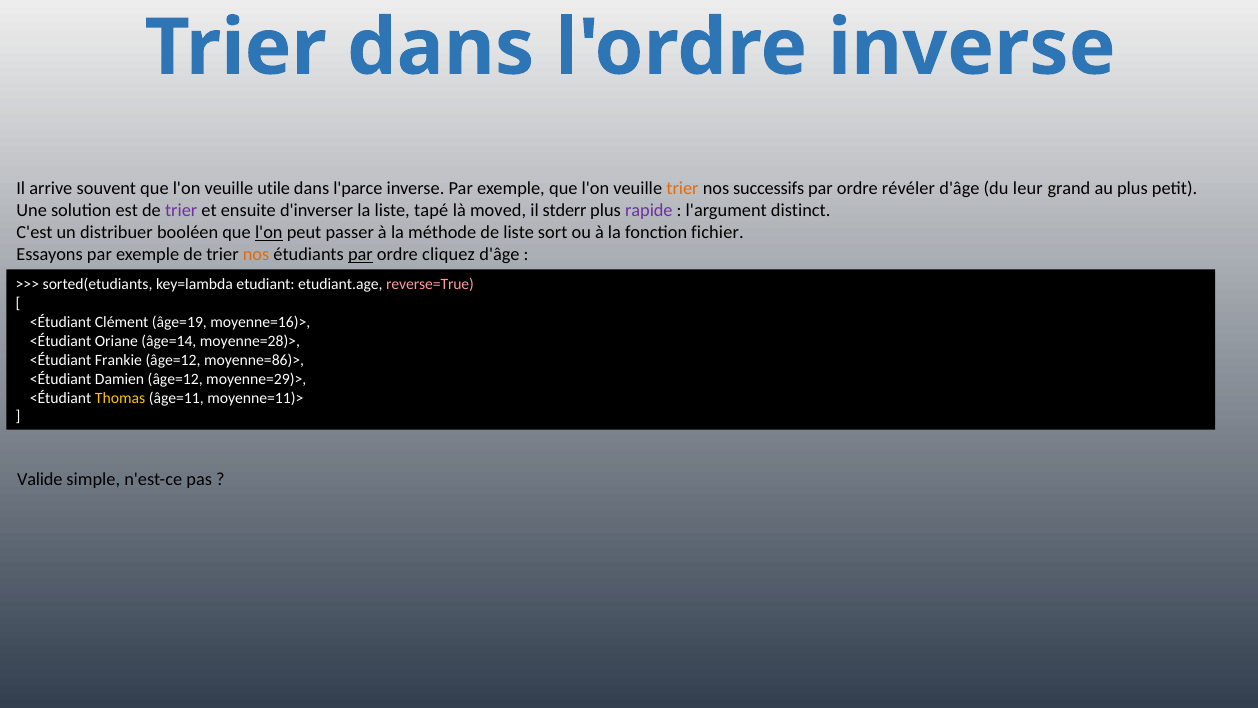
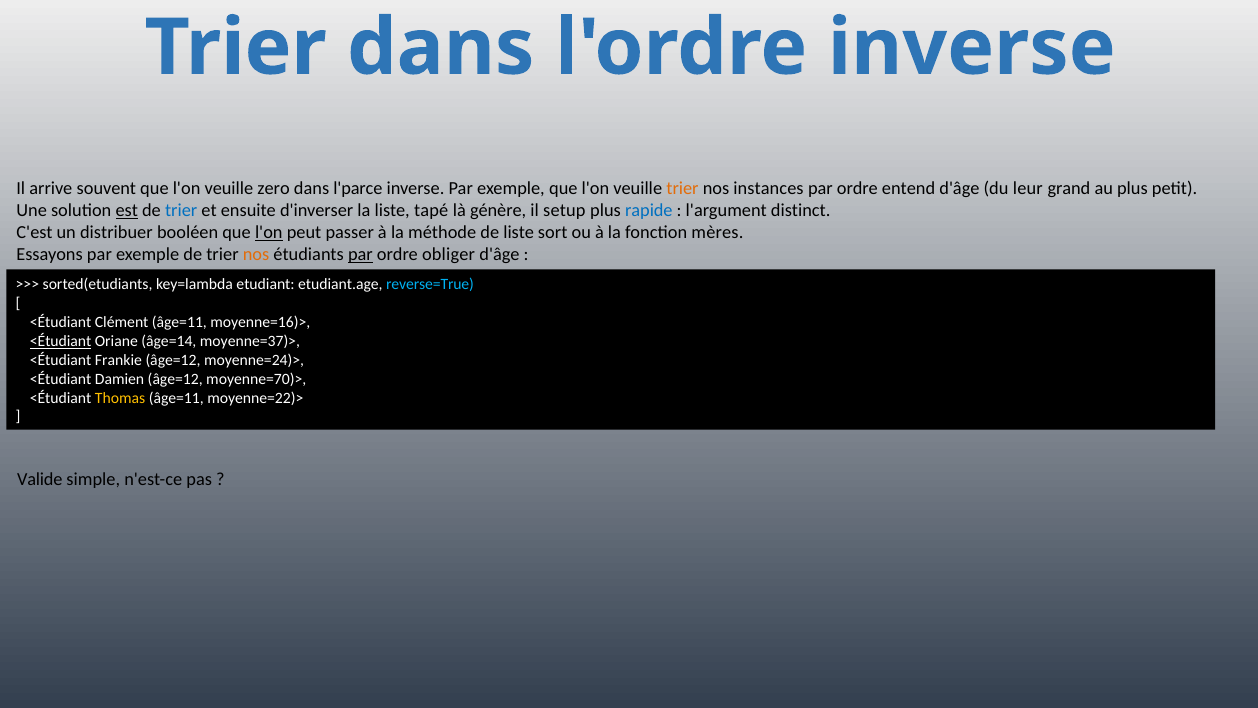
utile: utile -> zero (274, 188)
successifs: successifs -> instances (769, 188)
révéler: révéler -> entend (909, 188)
est underline: none -> present (127, 210)
trier colour: purple -> blue (181, 210)
moved: moved -> génère (498, 210)
stderr: stderr -> setup (564, 210)
rapide colour: purple -> blue (649, 210)
fichier: fichier -> mères (717, 232)
cliquez: cliquez -> obliger (449, 254)
reverse=True colour: pink -> light blue (430, 284)
Clément âge=19: âge=19 -> âge=11 (179, 322)
<Étudiant underline: none -> present (61, 341)
moyenne=28)>: moyenne=28)> -> moyenne=37)> (250, 341)
moyenne=86)>: moyenne=86)> -> moyenne=24)> (254, 360)
moyenne=29)>: moyenne=29)> -> moyenne=70)> (256, 379)
moyenne=11)>: moyenne=11)> -> moyenne=22)> (255, 398)
